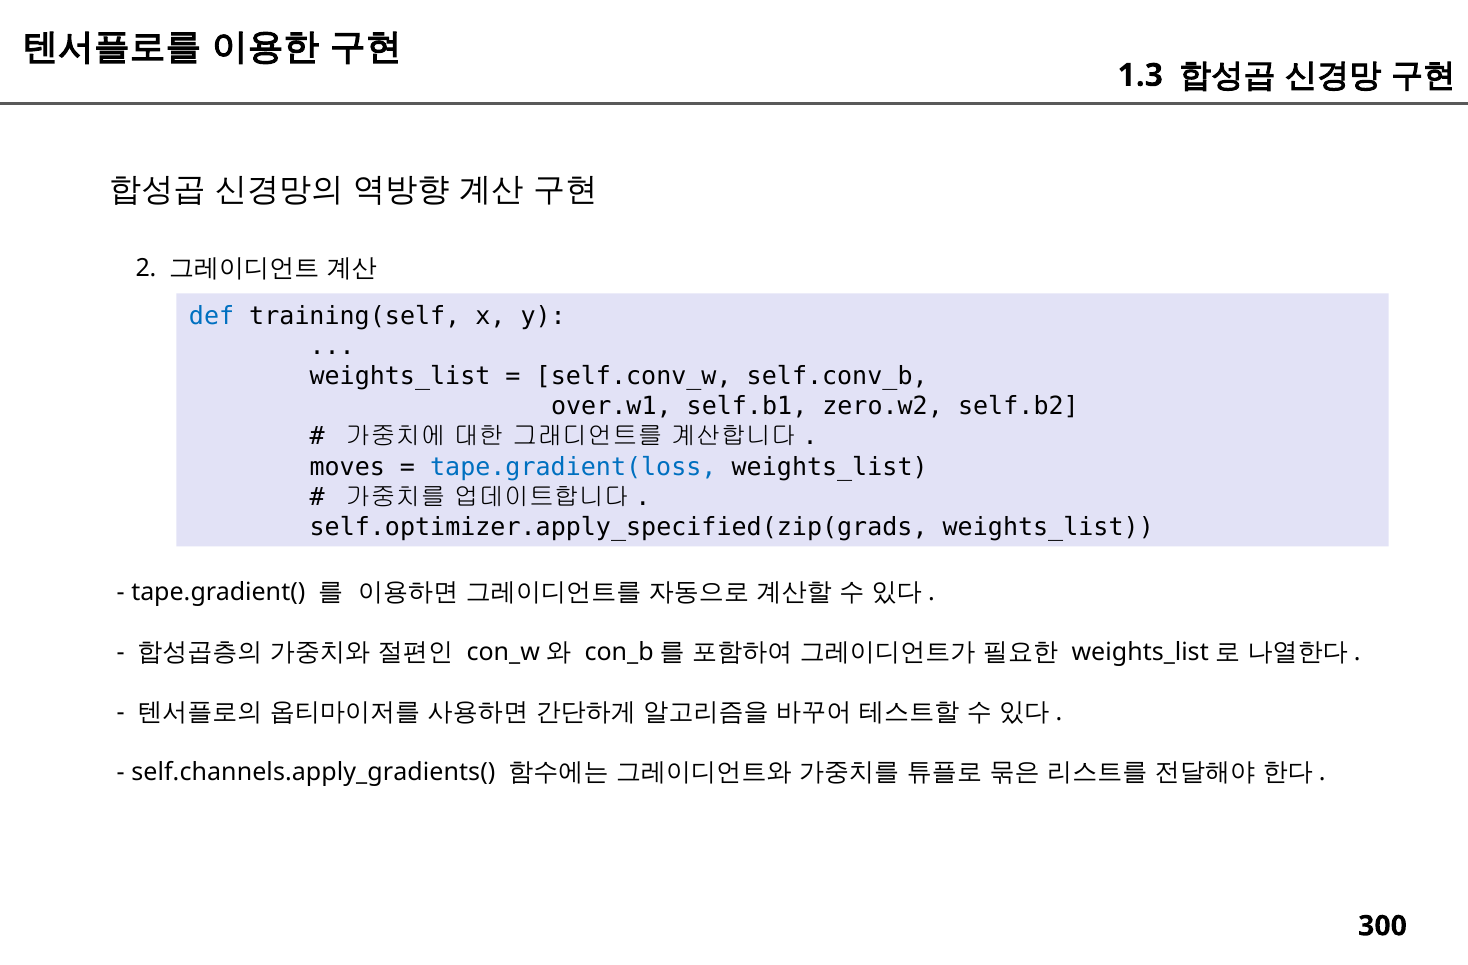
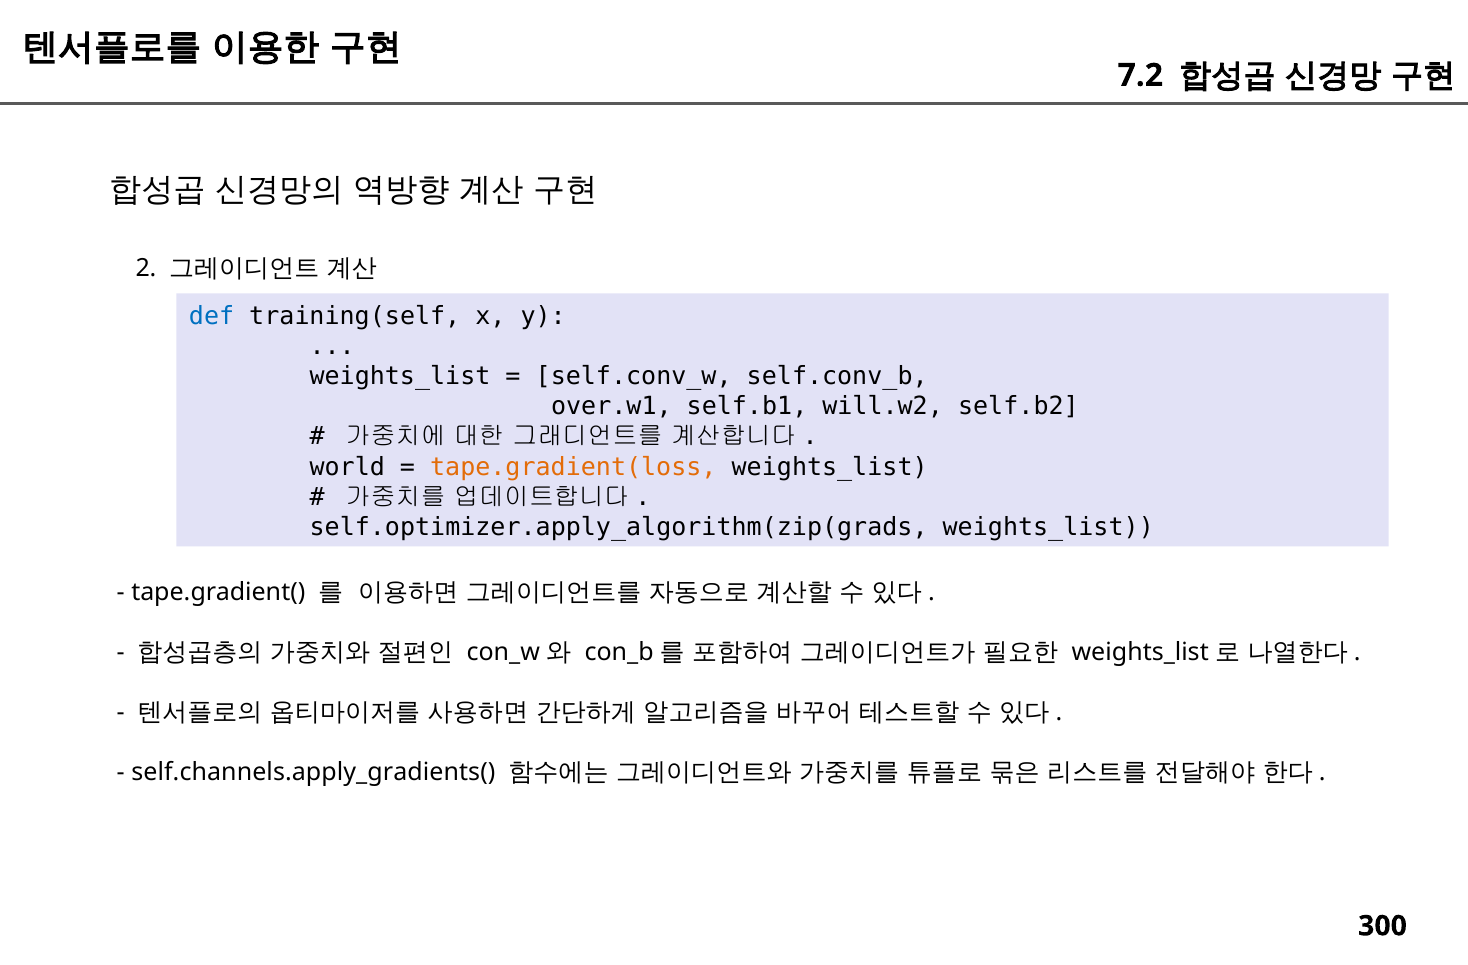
1.3: 1.3 -> 7.2 (1140, 75)
zero.w2: zero.w2 -> will.w2 (883, 406)
moves: moves -> world (347, 466)
tape.gradient(loss colour: blue -> orange (573, 466)
self.optimizer.apply_specified(zip(grads: self.optimizer.apply_specified(zip(grads -> self.optimizer.apply_algorithm(zip(grads (619, 526)
